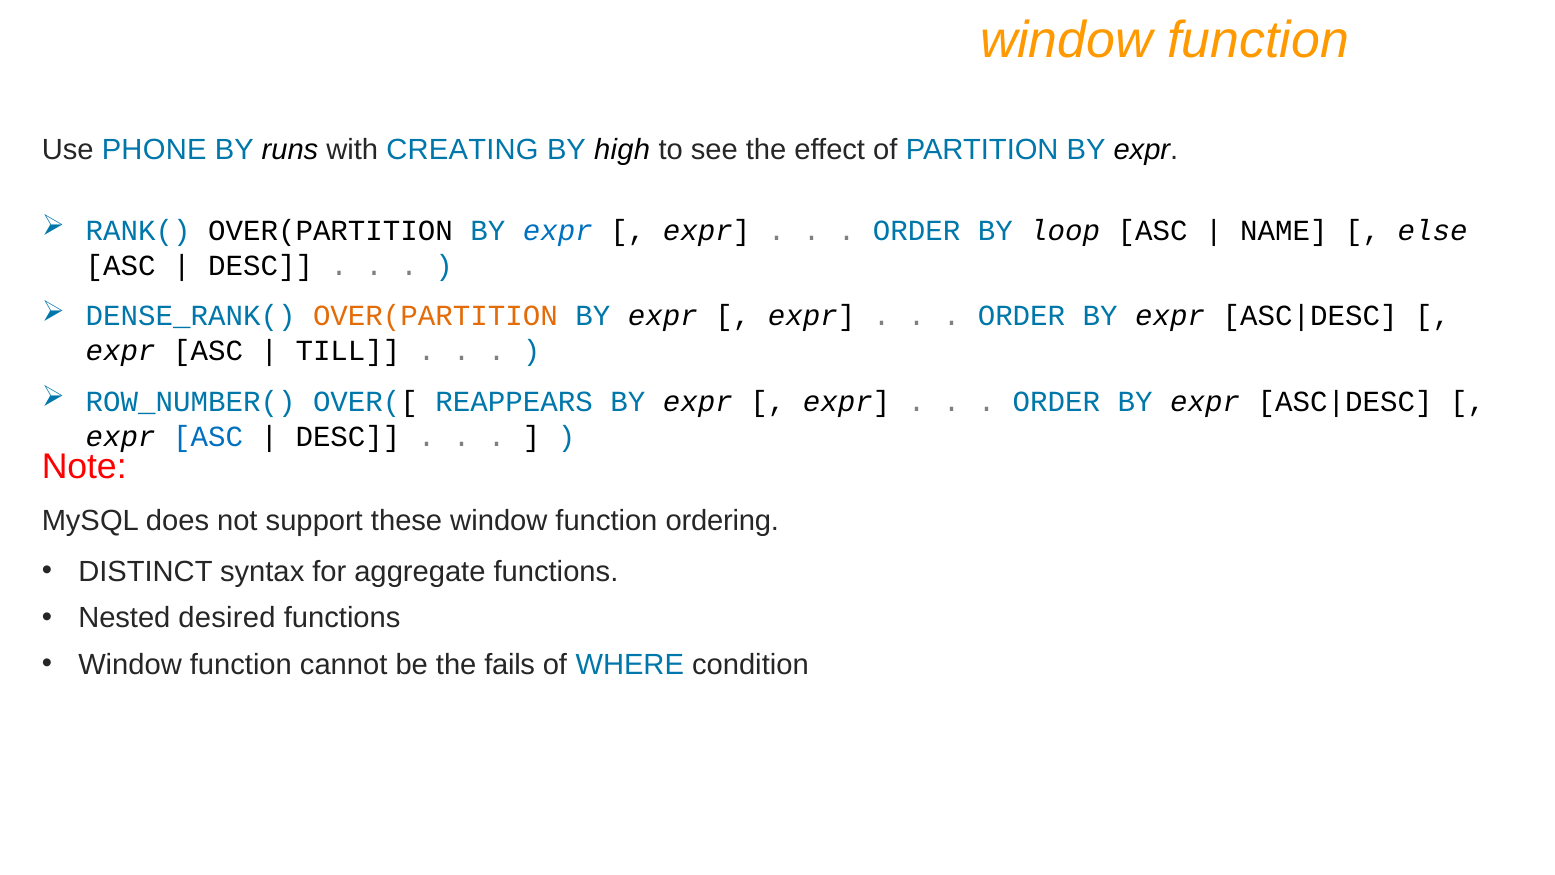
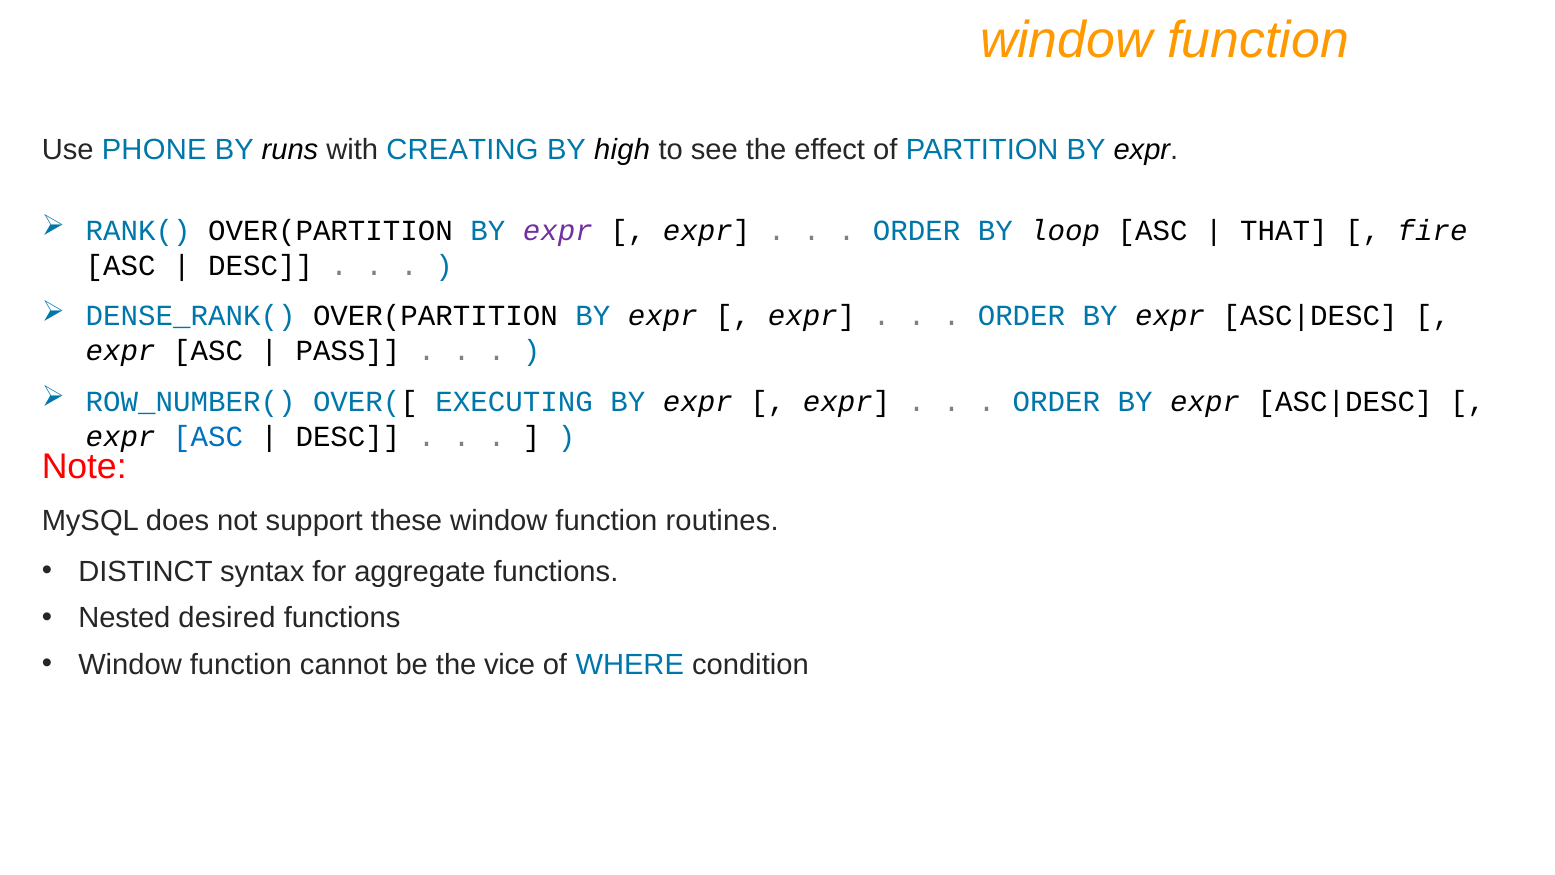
expr colour: blue -> purple (558, 231)
NAME: NAME -> THAT (1284, 231)
else: else -> fire (1433, 231)
OVER(PARTITION colour: orange -> black (435, 316)
TILL: TILL -> PASS (348, 351)
REAPPEARS: REAPPEARS -> EXECUTING (514, 402)
ordering: ordering -> routines (722, 521)
fails: fails -> vice (510, 665)
